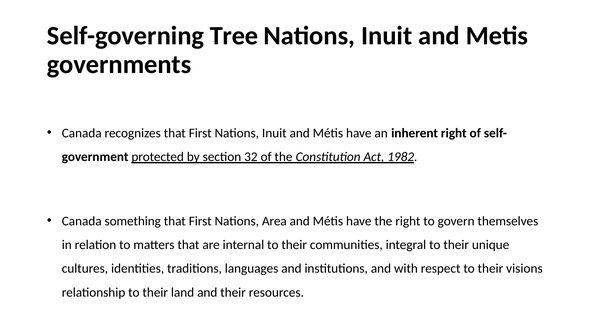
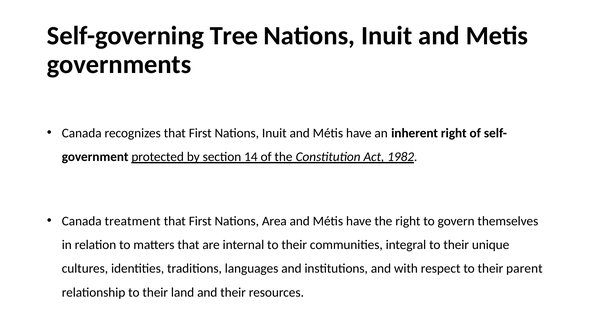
32: 32 -> 14 (251, 157)
something: something -> treatment (133, 221)
visions: visions -> parent (524, 269)
